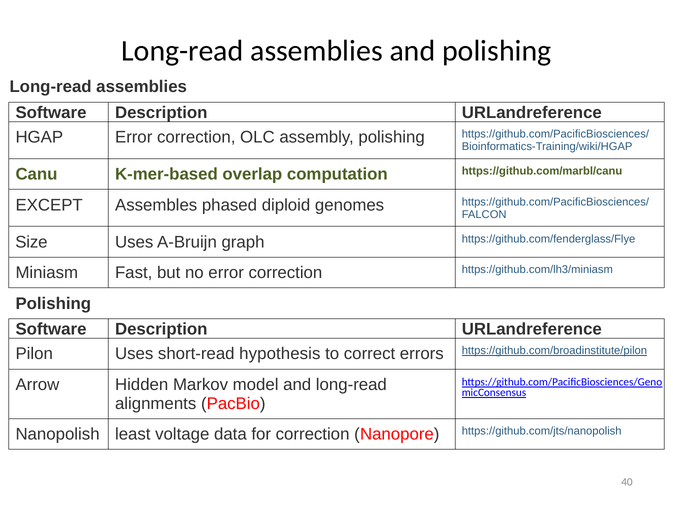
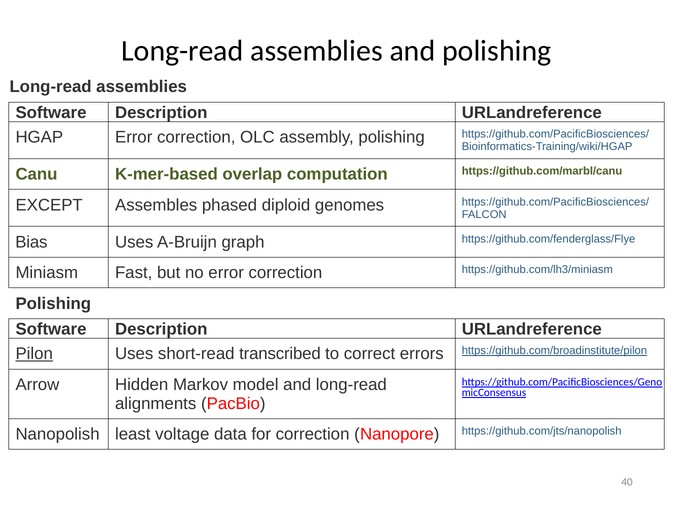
Size: Size -> Bias (31, 242)
Pilon underline: none -> present (34, 354)
hypothesis: hypothesis -> transcribed (280, 354)
